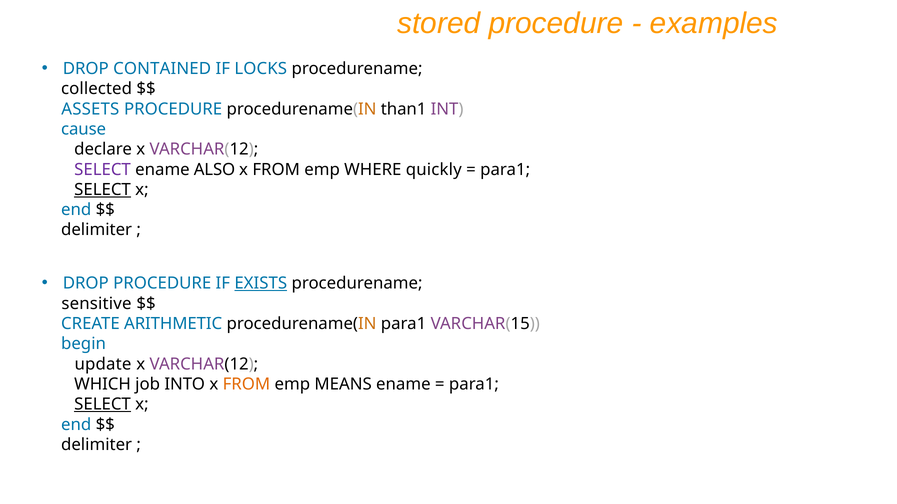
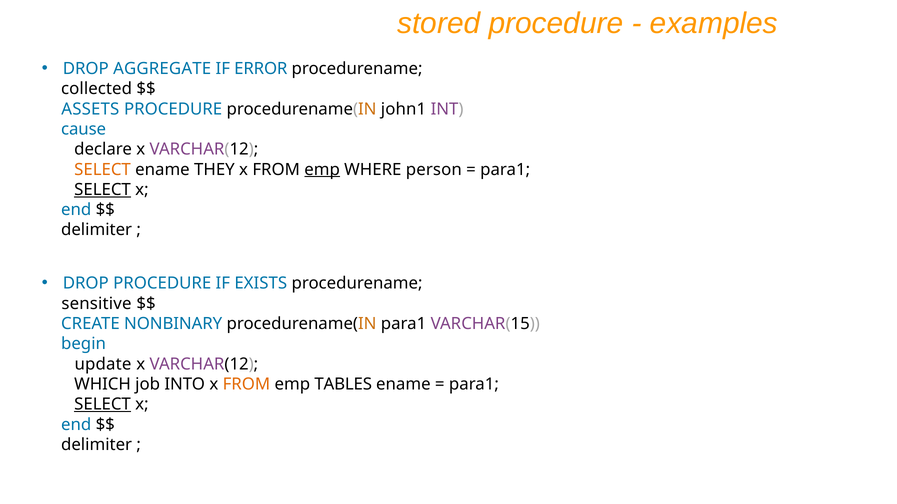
CONTAINED: CONTAINED -> AGGREGATE (162, 69)
LOCKS: LOCKS -> ERROR (261, 69)
than1: than1 -> john1 (404, 109)
SELECT colour: purple -> orange (103, 170)
ALSO: ALSO -> THEY (214, 170)
emp underline: none -> present (322, 170)
quickly: quickly -> person (434, 170)
EXISTS underline: present -> none (261, 284)
ARITHMETIC: ARITHMETIC -> NONBINARY (173, 324)
MEANS: MEANS -> TABLES (343, 385)
